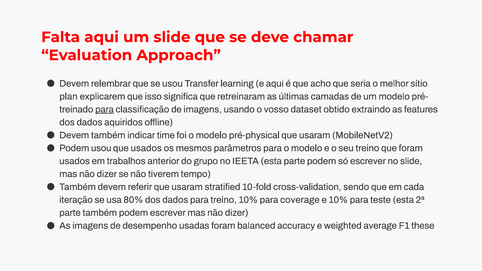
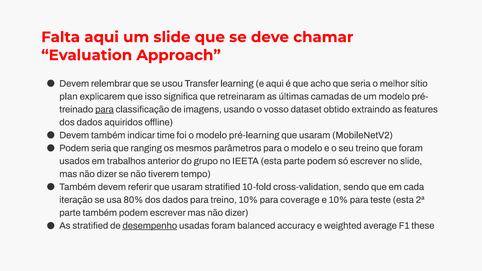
pré-physical: pré-physical -> pré-learning (254, 135)
Podem usou: usou -> seria (101, 148)
que usados: usados -> ranging (146, 148)
As imagens: imagens -> stratified (90, 226)
desempenho underline: none -> present (150, 226)
